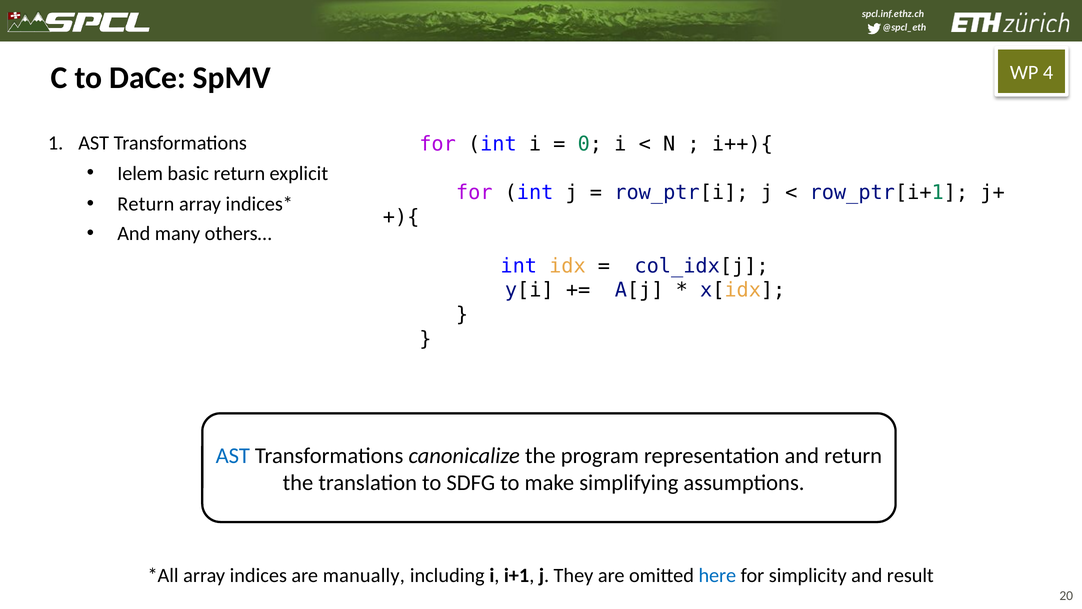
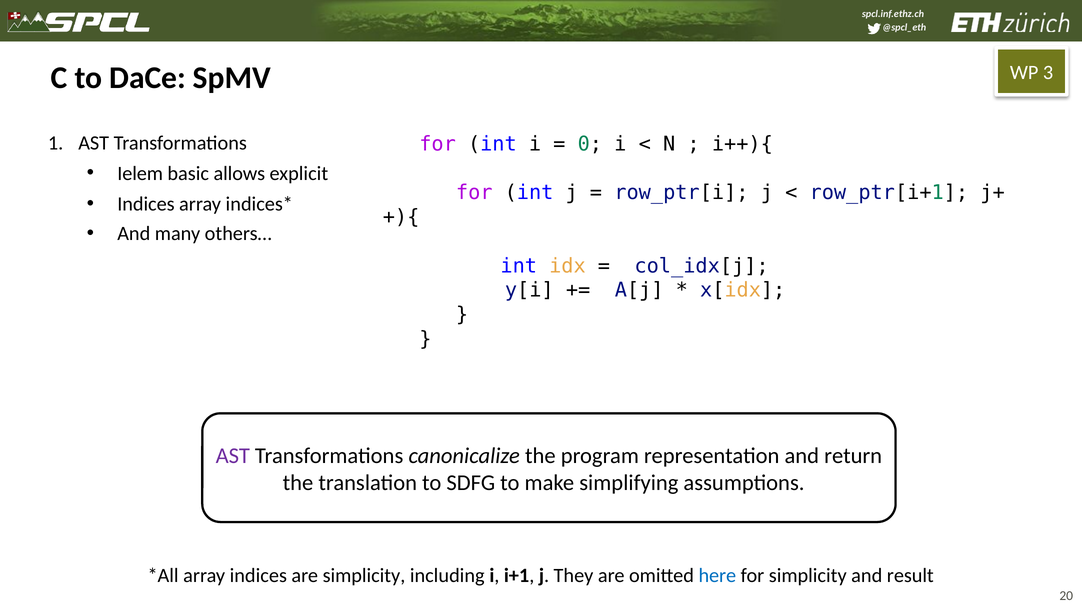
4: 4 -> 3 (1048, 73)
basic return: return -> allows (239, 173)
Return: Return -> Indices (146, 204)
AST colour: blue -> purple (233, 455)
are manually: manually -> simplicity (364, 575)
